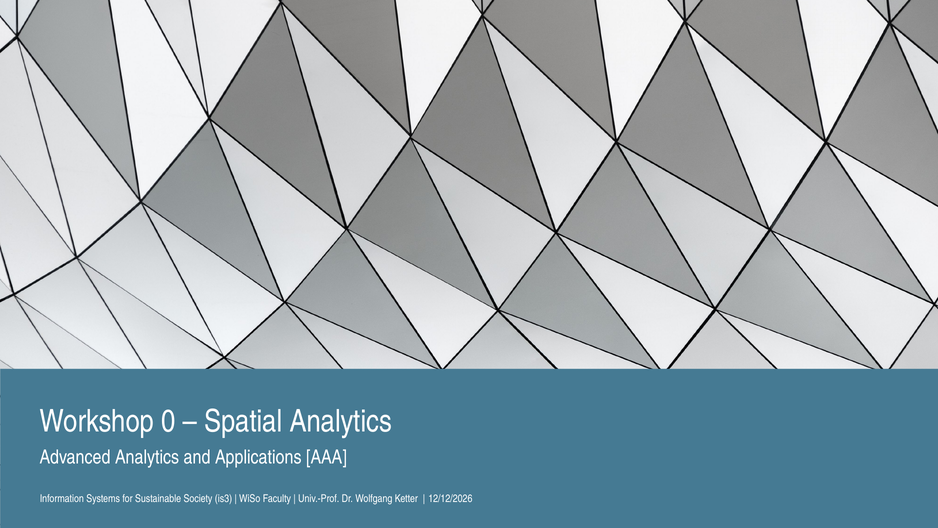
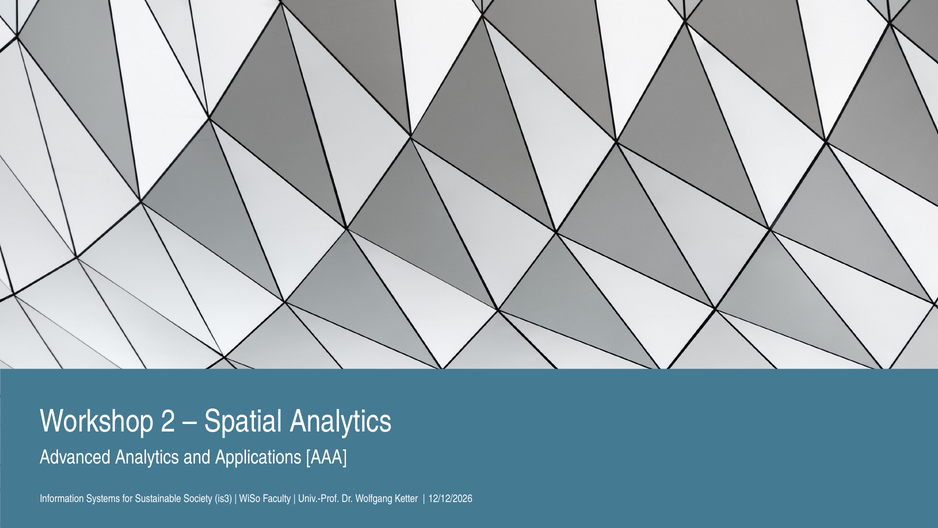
0: 0 -> 2 (168, 421)
